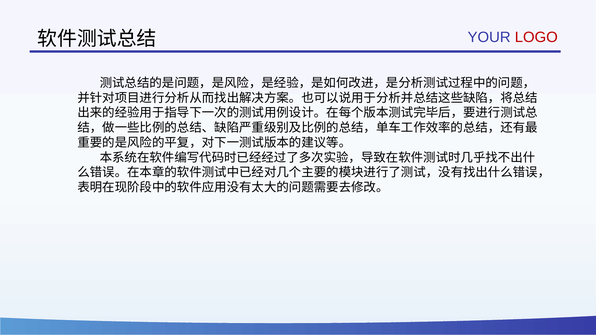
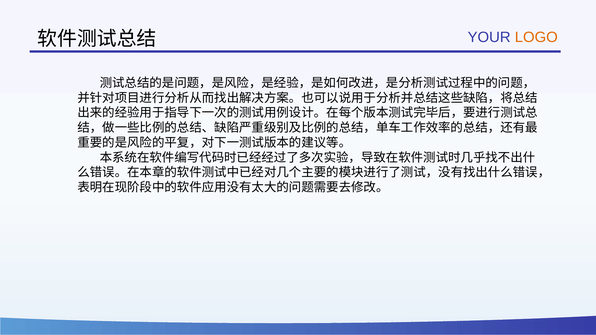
LOGO colour: red -> orange (536, 37)
